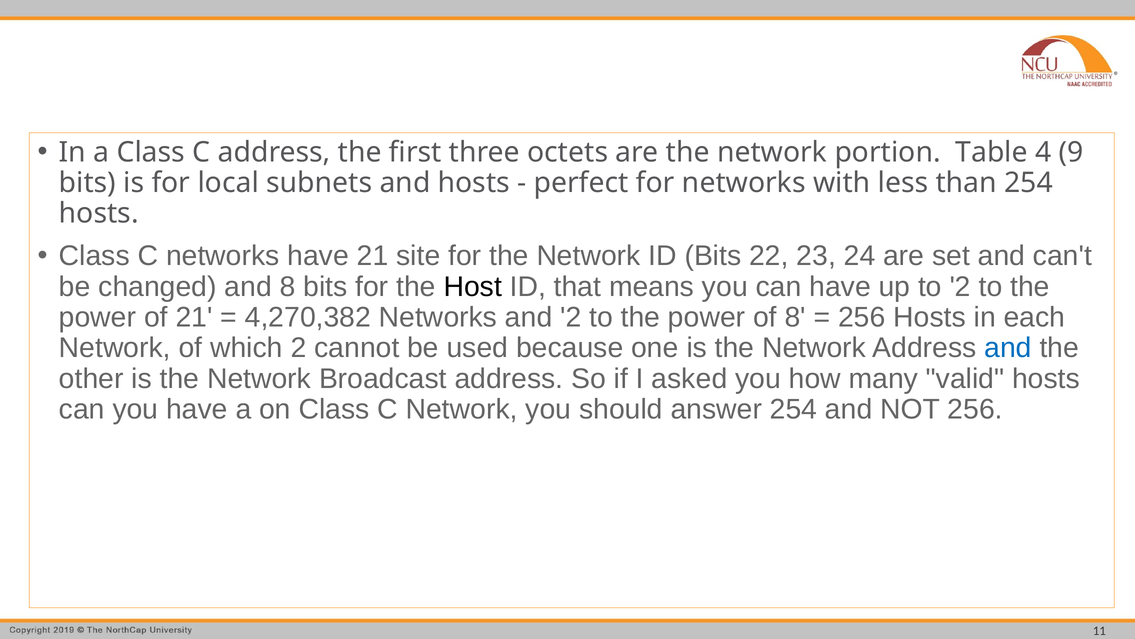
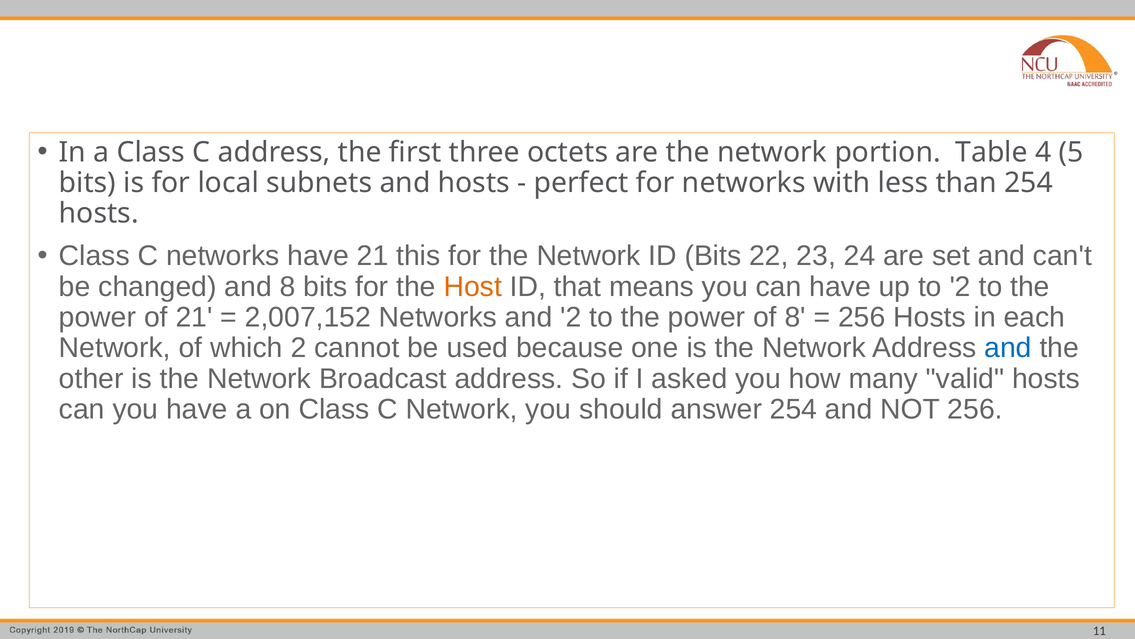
9: 9 -> 5 (1071, 152)
site: site -> this (418, 256)
Host colour: black -> orange (473, 286)
4,270,382: 4,270,382 -> 2,007,152 (308, 317)
